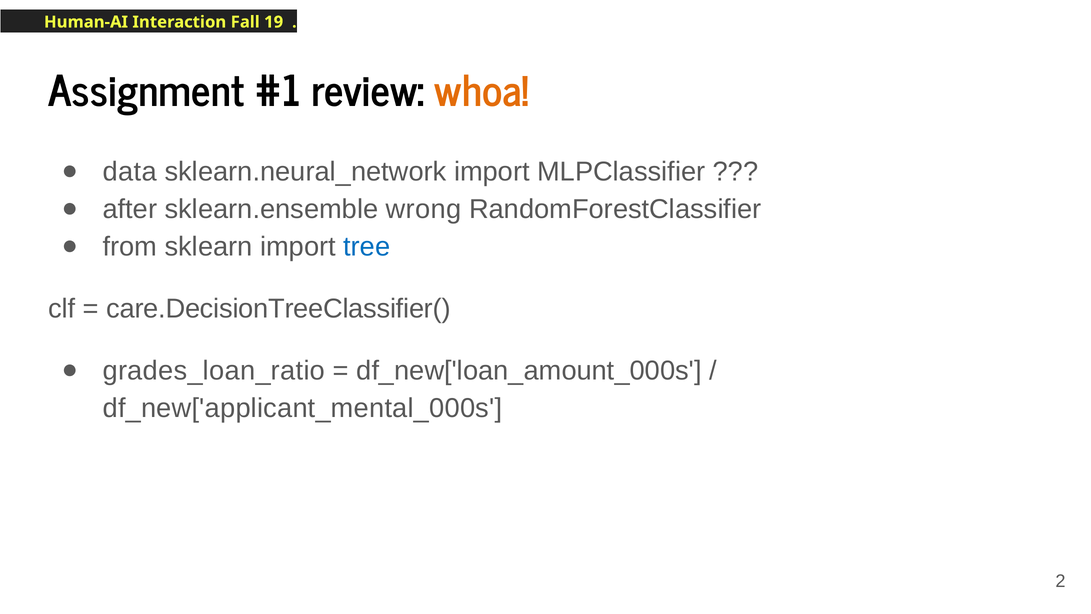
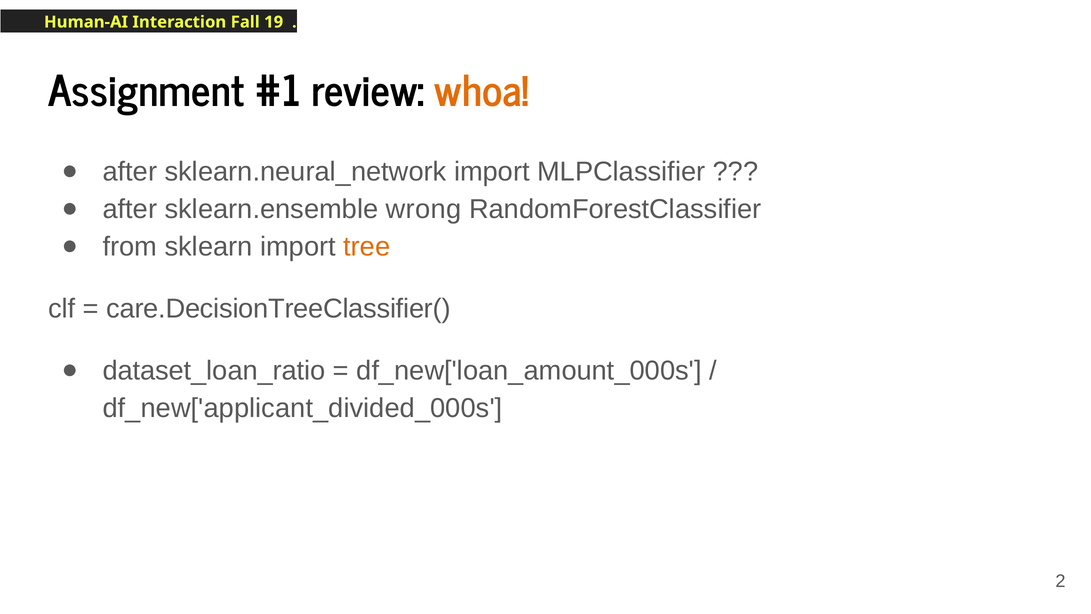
data: data -> after (130, 172)
tree colour: blue -> orange (367, 247)
grades_loan_ratio: grades_loan_ratio -> dataset_loan_ratio (214, 371)
df_new['applicant_mental_000s: df_new['applicant_mental_000s -> df_new['applicant_divided_000s (302, 408)
